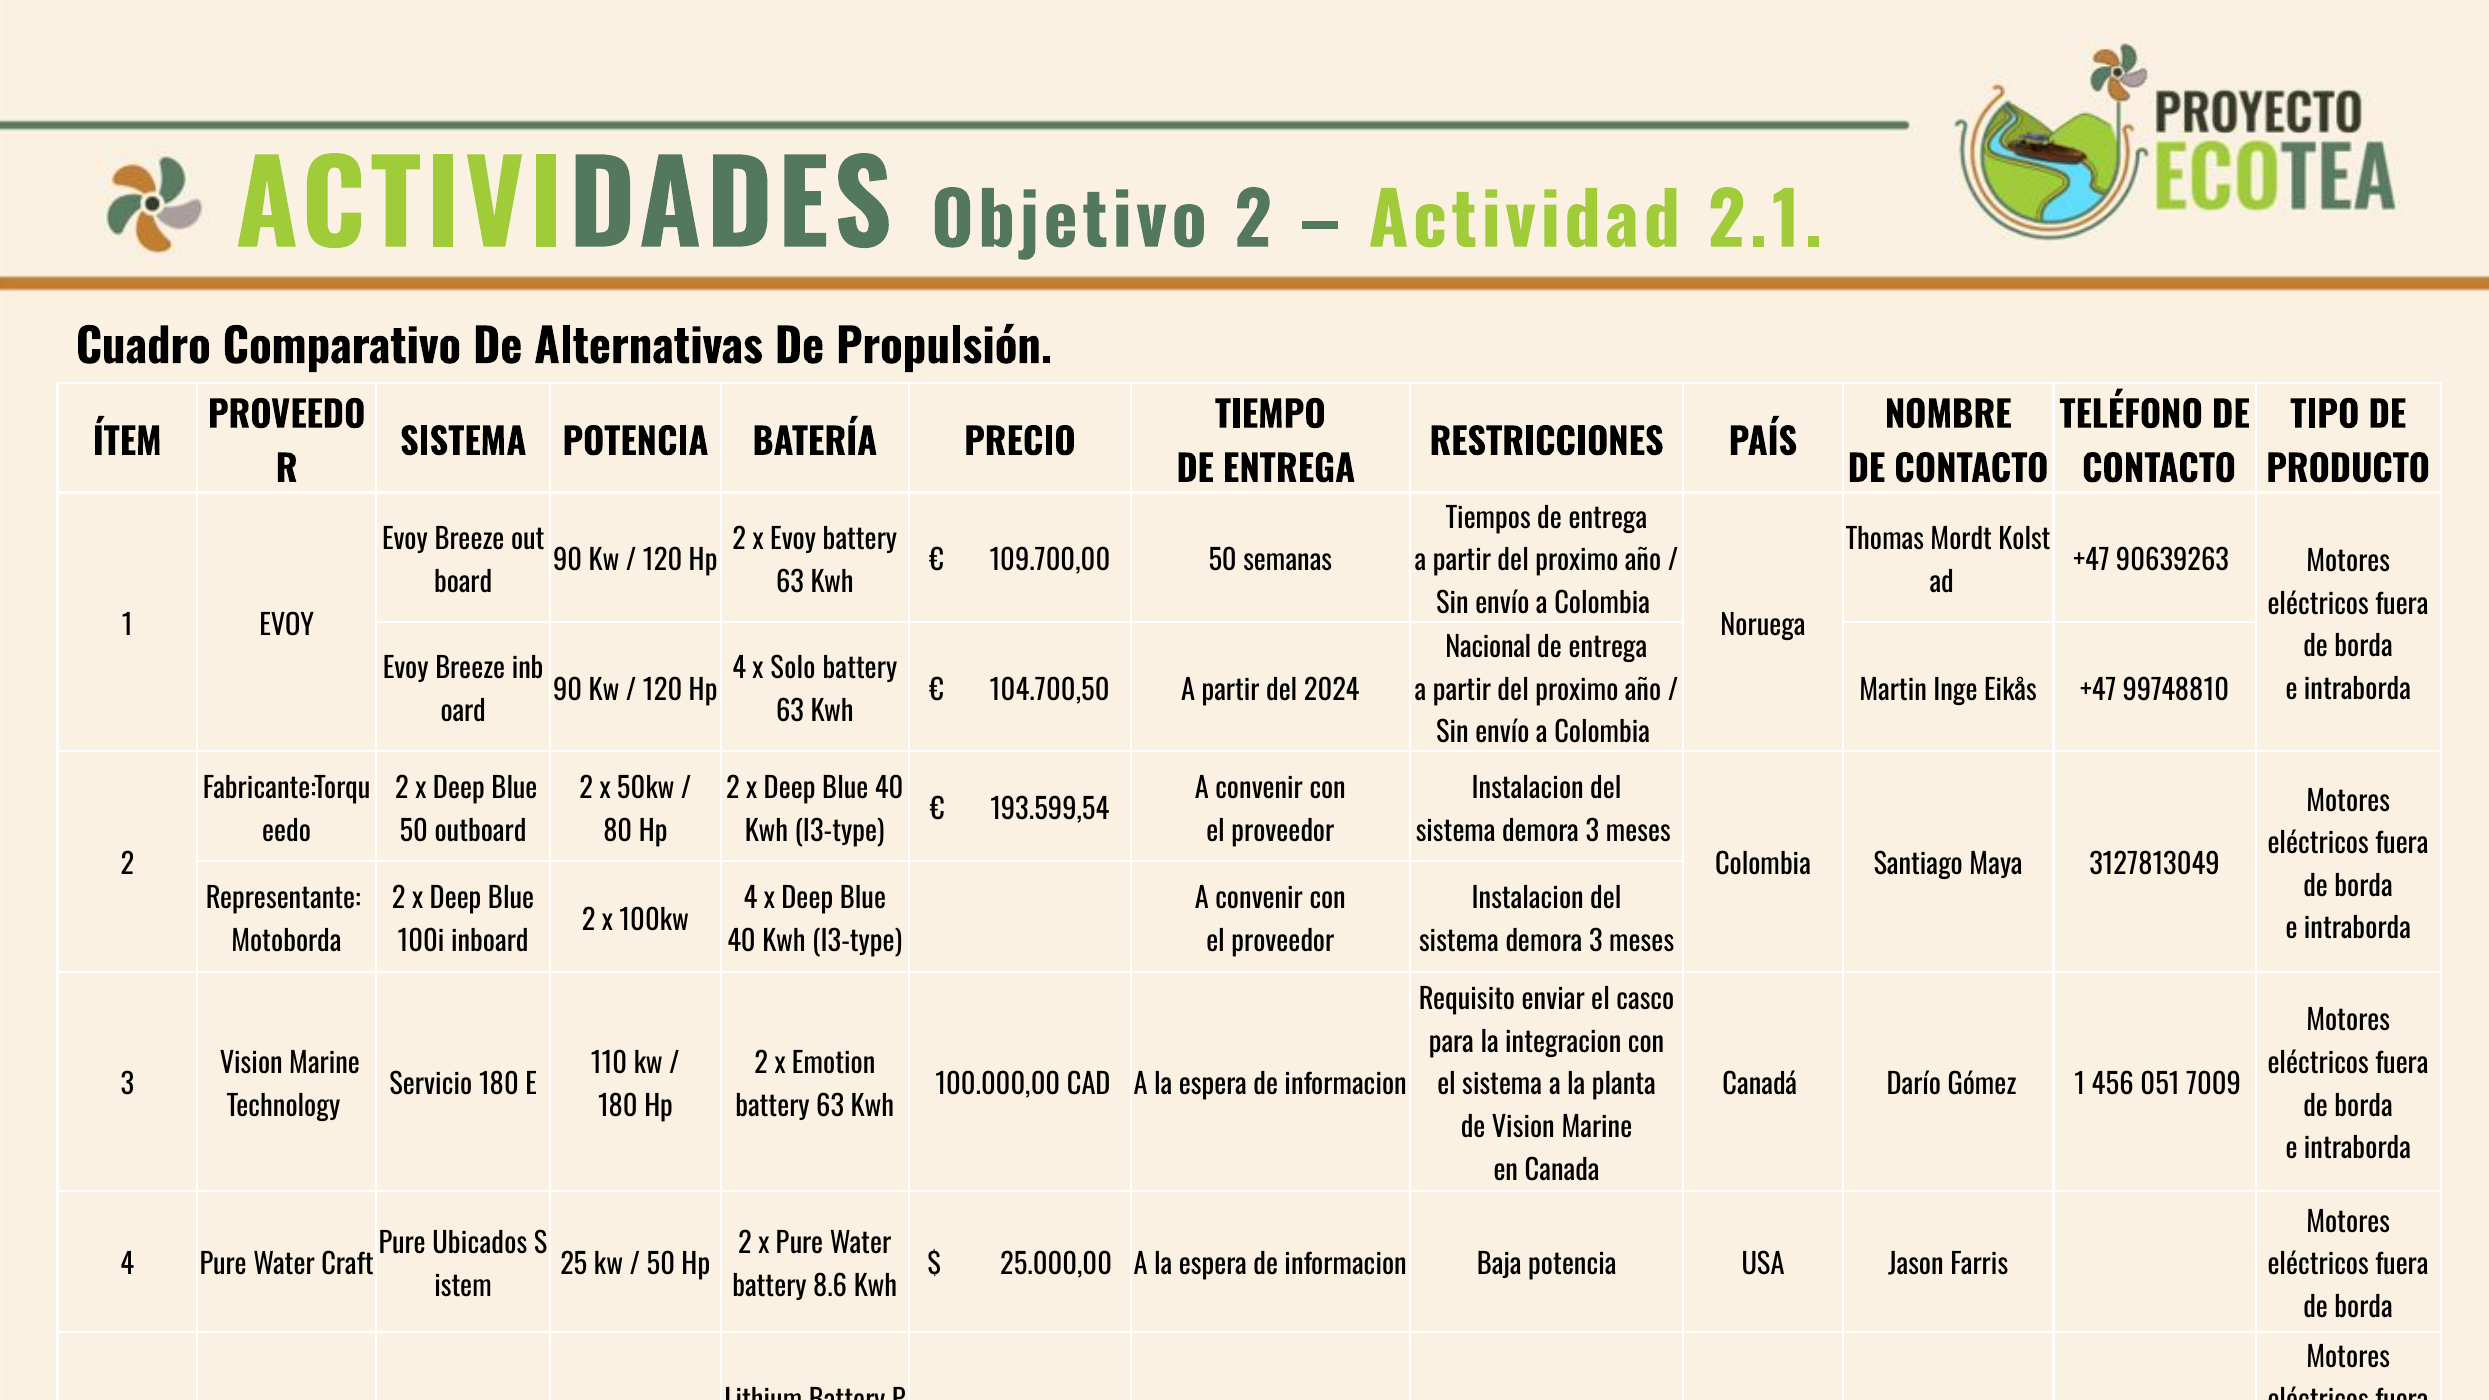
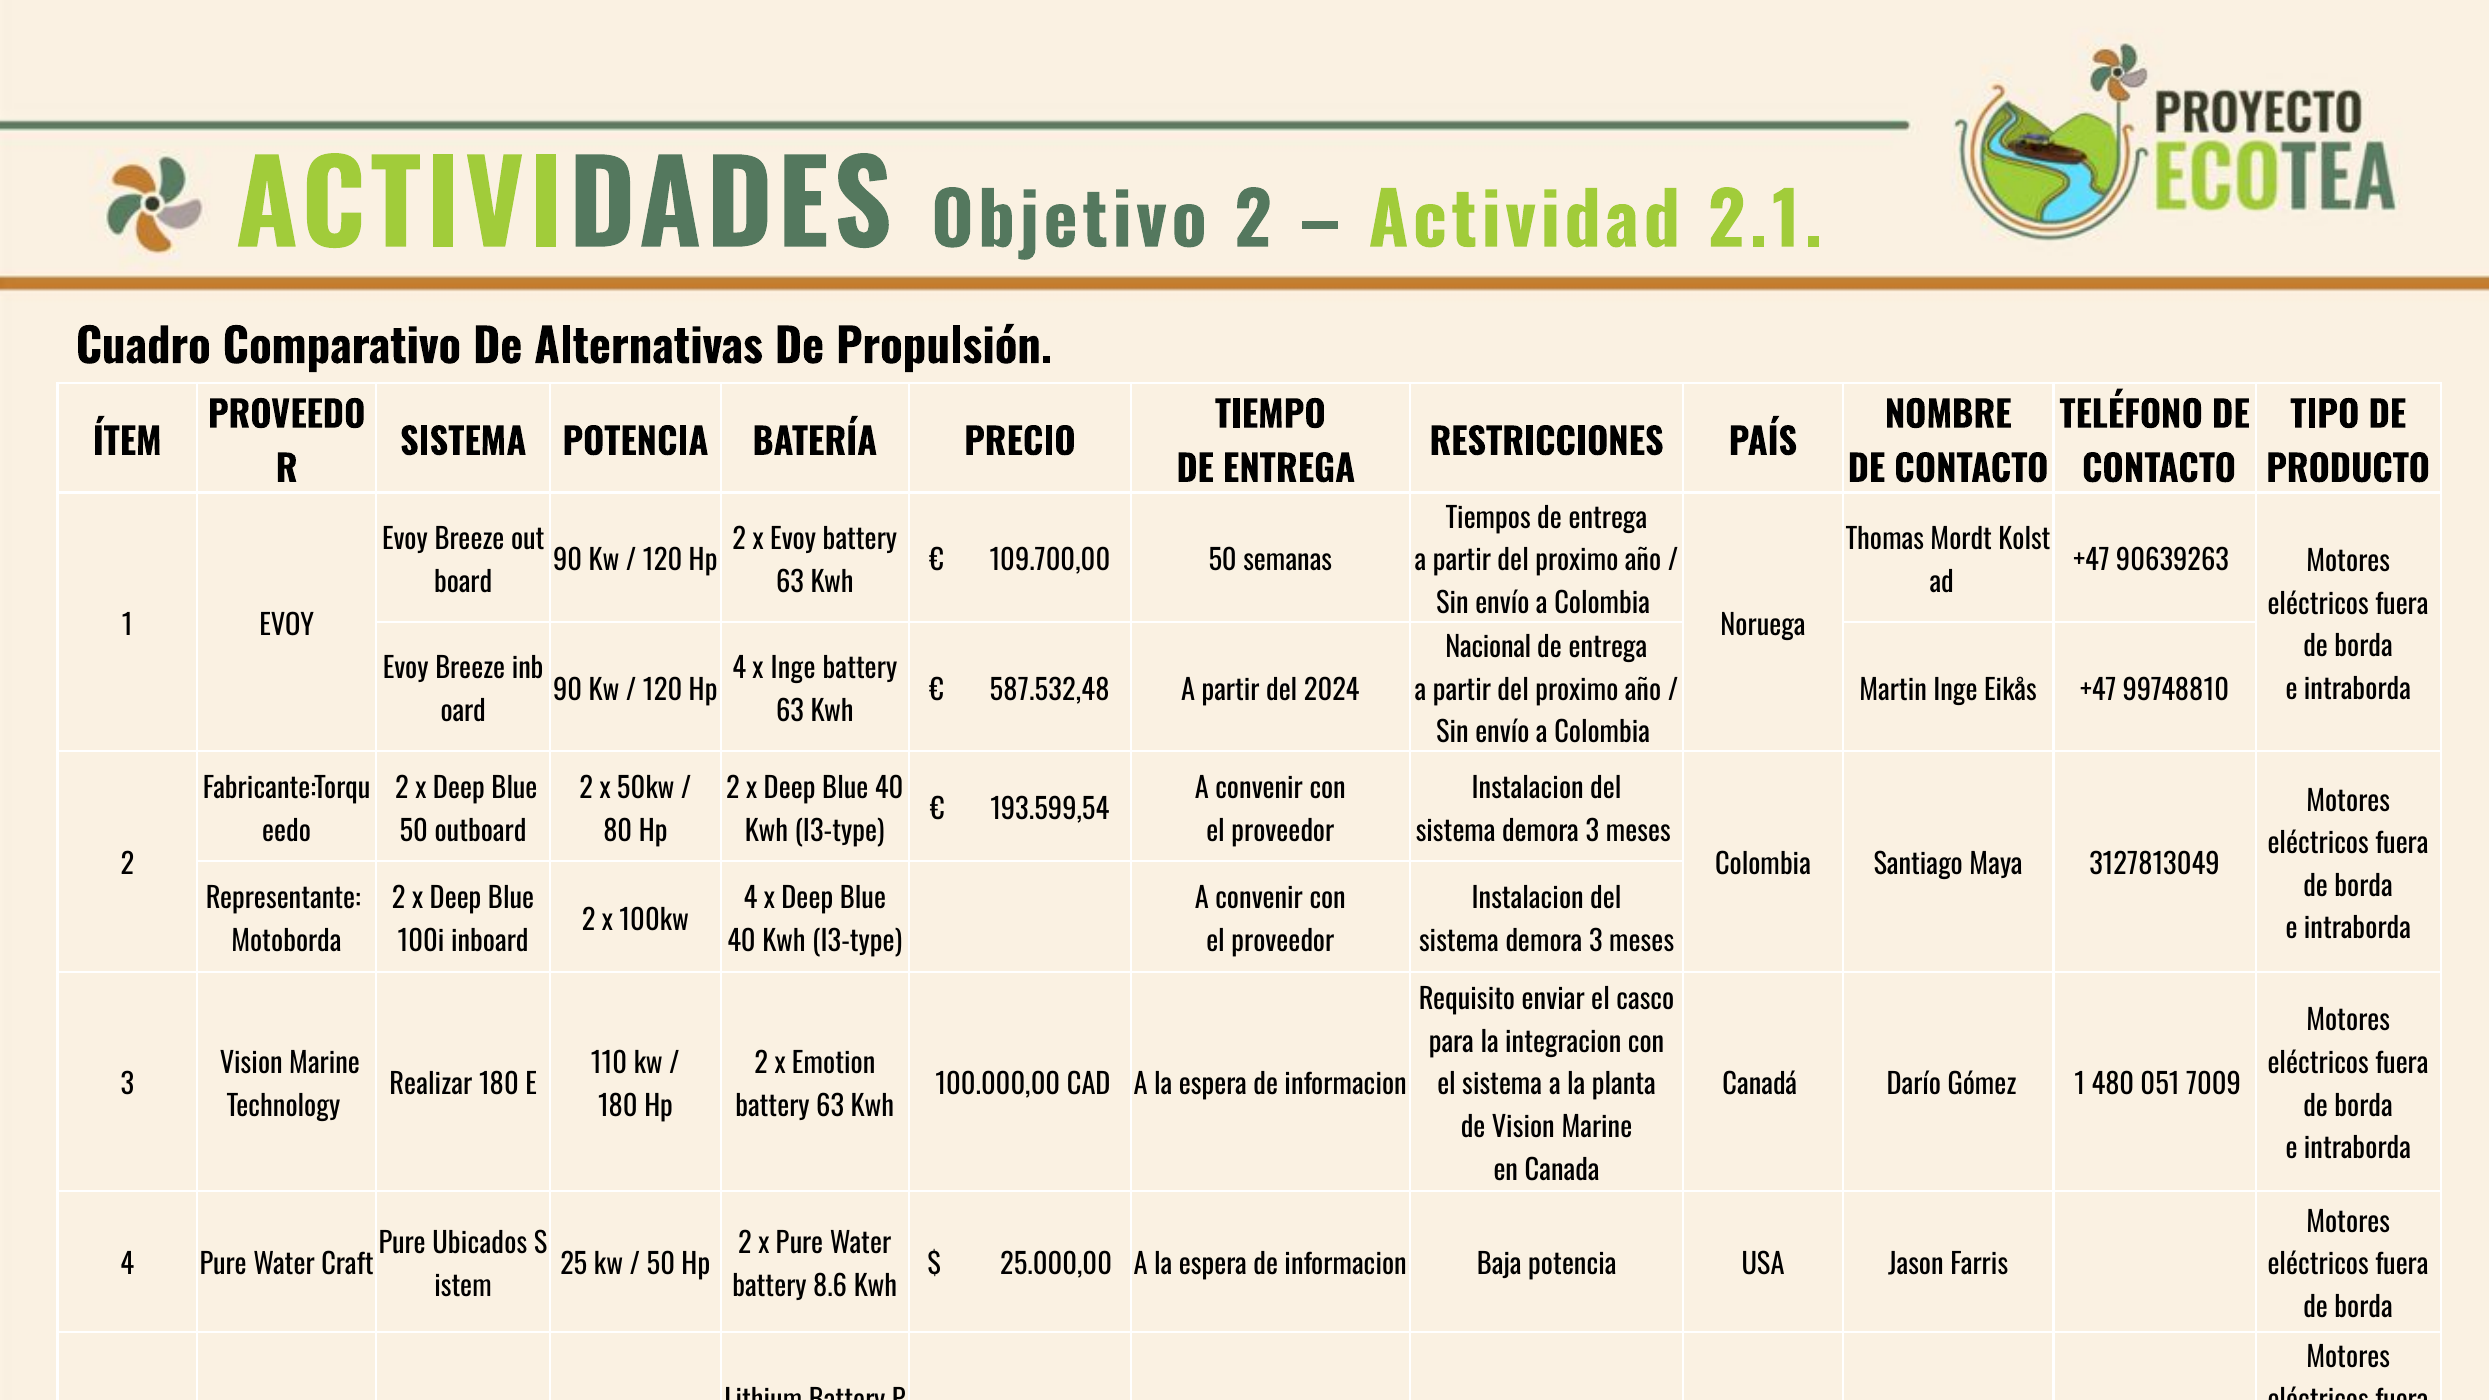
x Solo: Solo -> Inge (793, 669)
104.700,50: 104.700,50 -> 587.532,48 (1050, 691)
Servicio: Servicio -> Realizar (431, 1085)
456: 456 -> 480 (2113, 1085)
